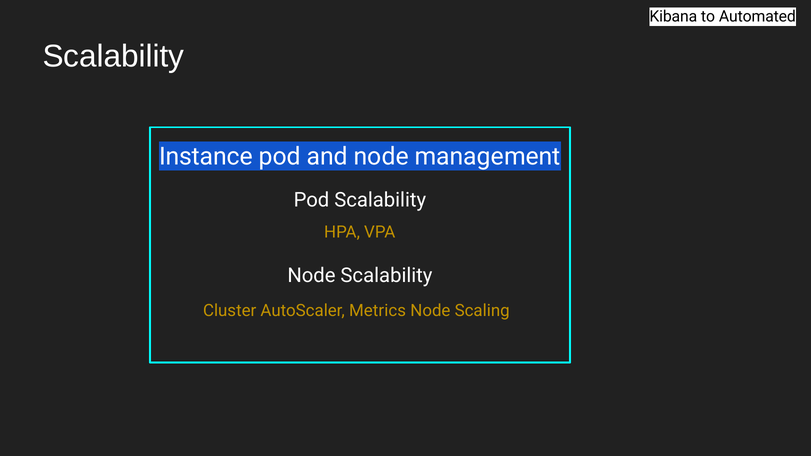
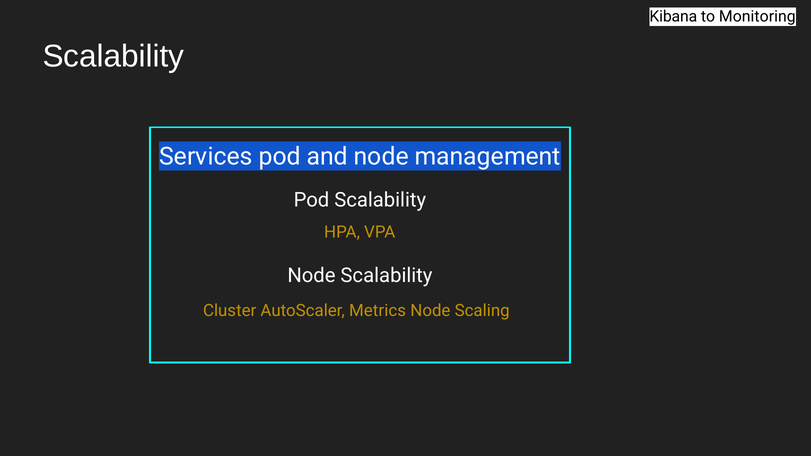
Automated: Automated -> Monitoring (757, 17)
Instance: Instance -> Services (206, 156)
